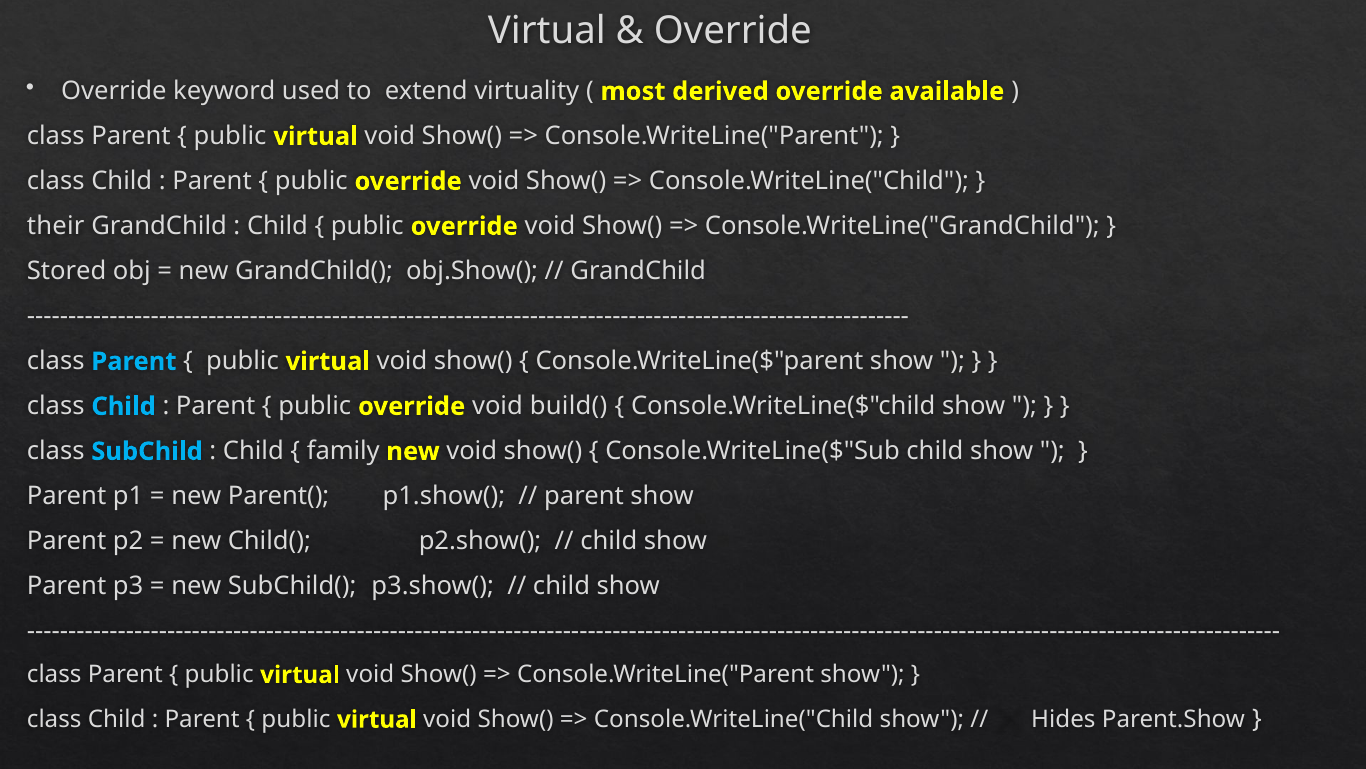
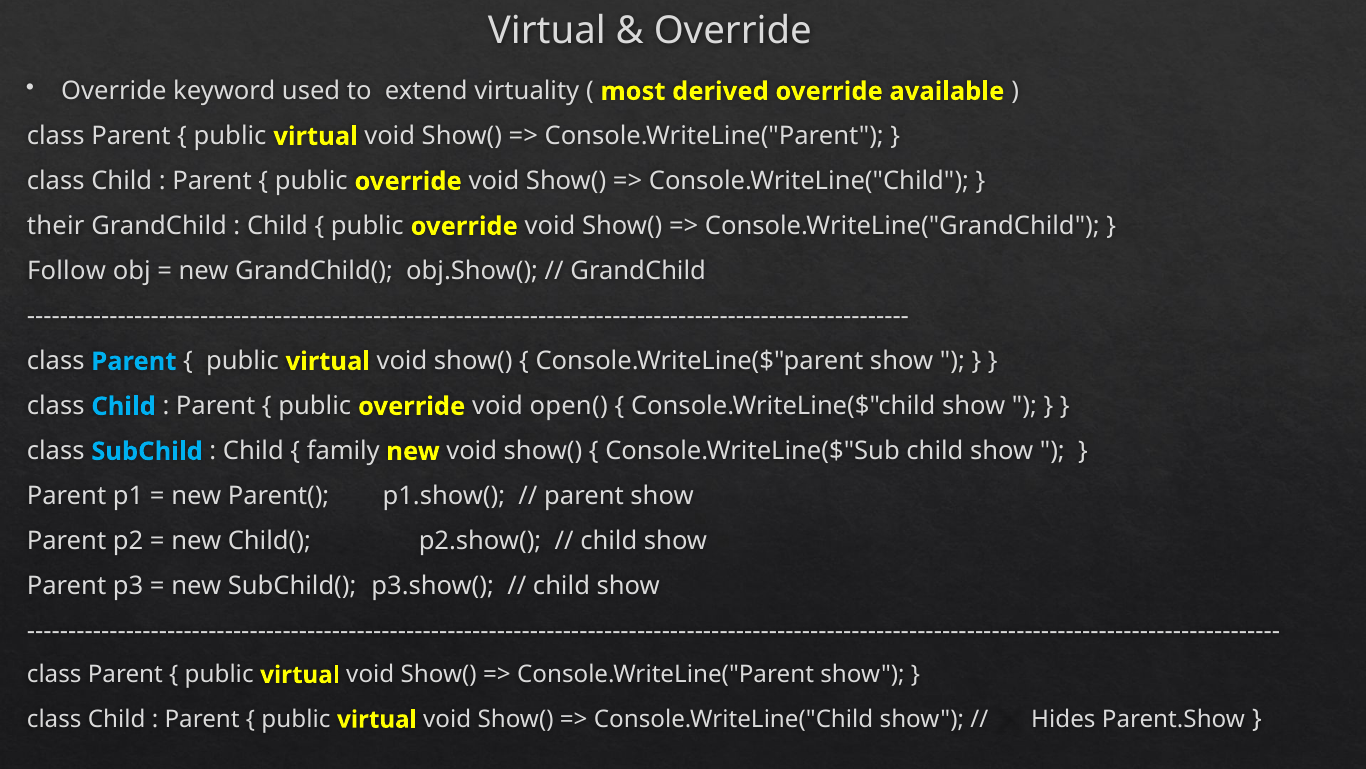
Stored: Stored -> Follow (67, 271)
build(: build( -> open( (569, 406)
